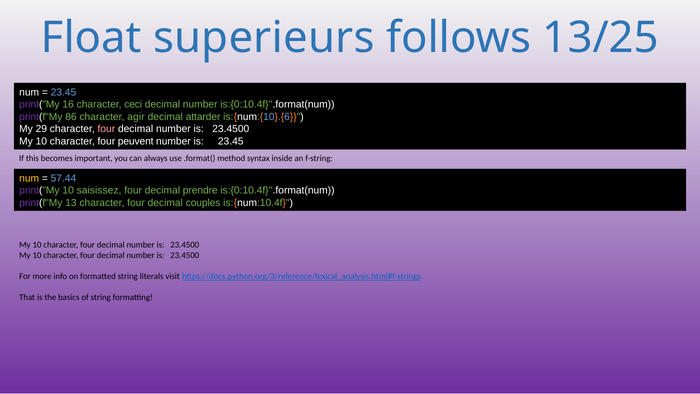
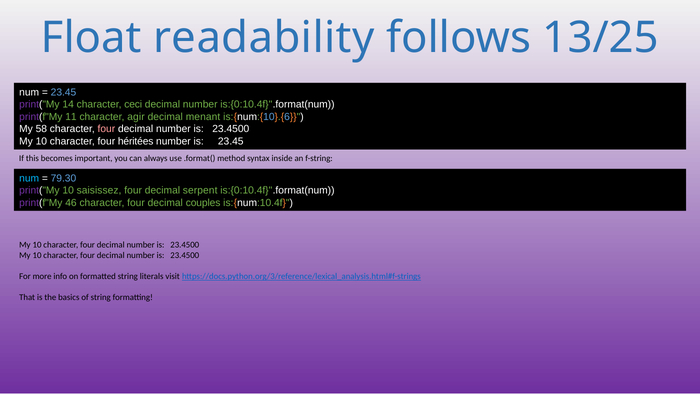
superieurs: superieurs -> readability (264, 38)
16: 16 -> 14 (68, 105)
86: 86 -> 11 (71, 117)
attarder: attarder -> menant (203, 117)
29: 29 -> 58 (41, 129)
peuvent: peuvent -> héritées (136, 141)
num colour: yellow -> light blue (29, 178)
57.44: 57.44 -> 79.30 (63, 178)
prendre: prendre -> serpent (200, 190)
13: 13 -> 46 (71, 203)
